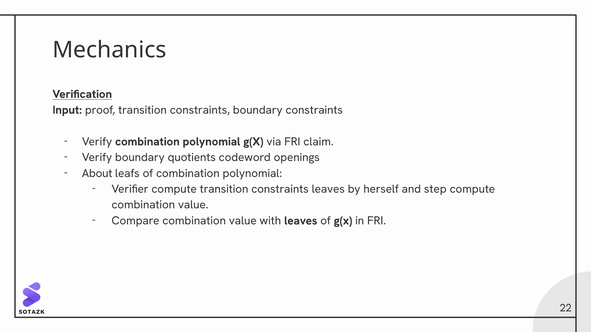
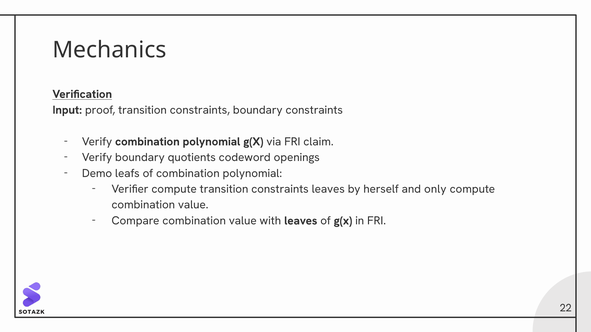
About: About -> Demo (97, 173)
step: step -> only (435, 189)
